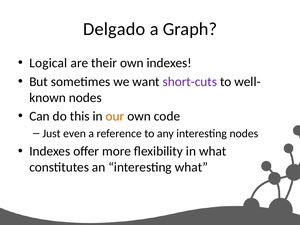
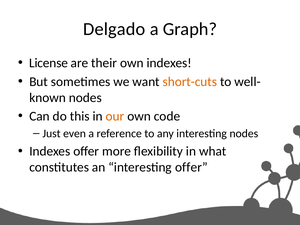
Logical: Logical -> License (49, 63)
short-cuts colour: purple -> orange (190, 82)
interesting what: what -> offer (191, 167)
